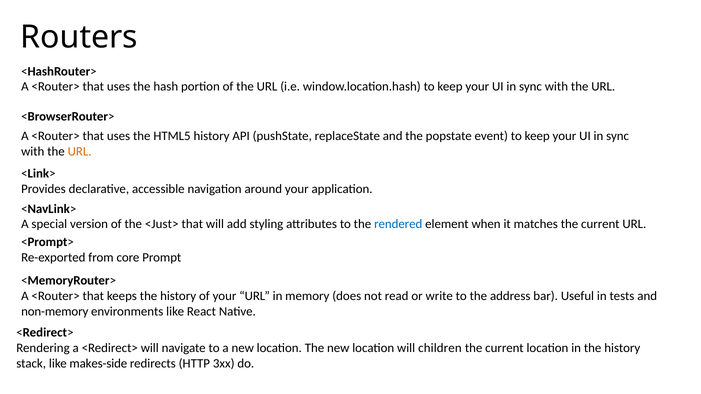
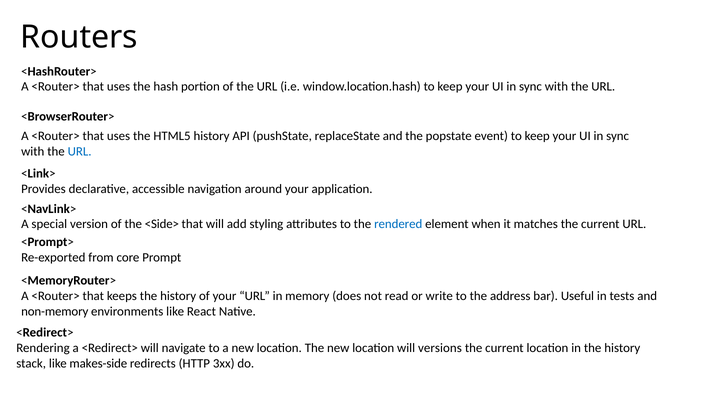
URL colour: orange -> blue (80, 151)
<Just>: <Just> -> <Side> (162, 224)
children: children -> versions (440, 348)
